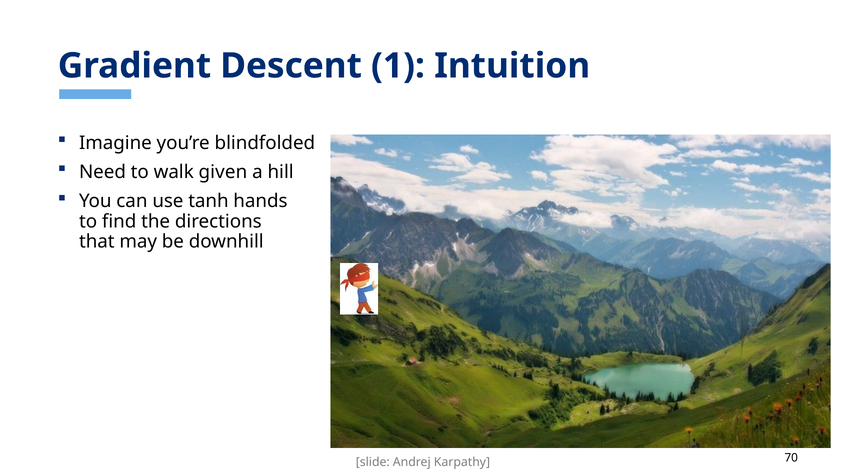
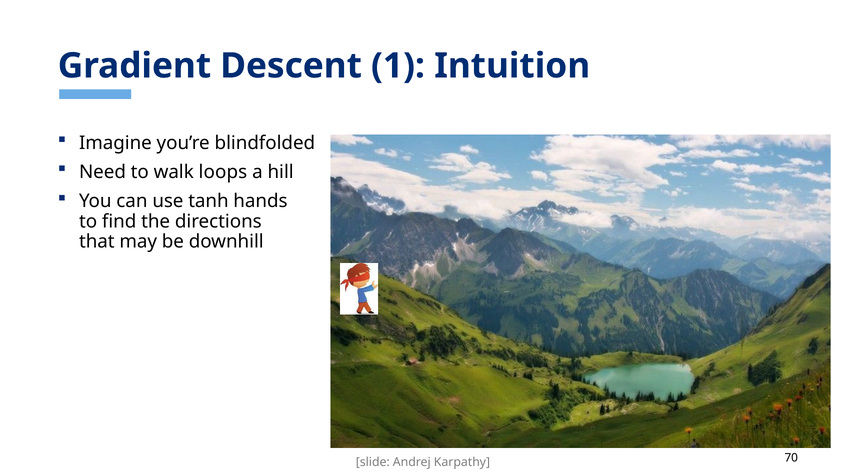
given: given -> loops (223, 172)
